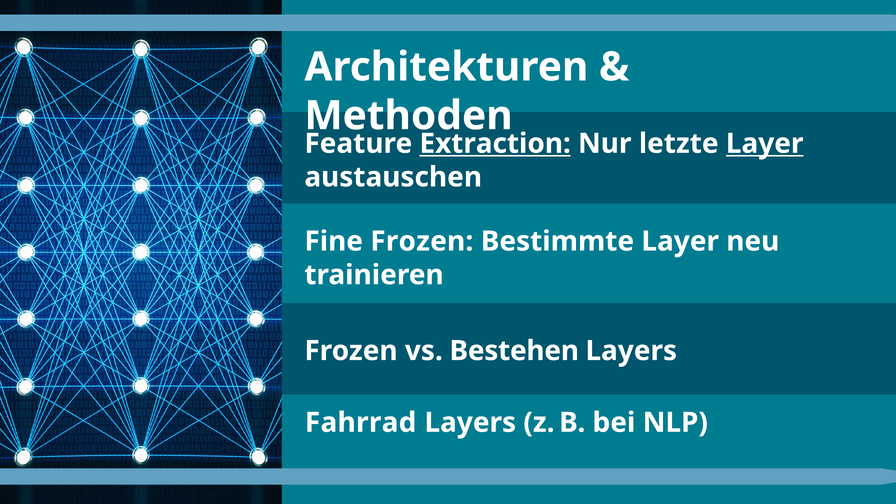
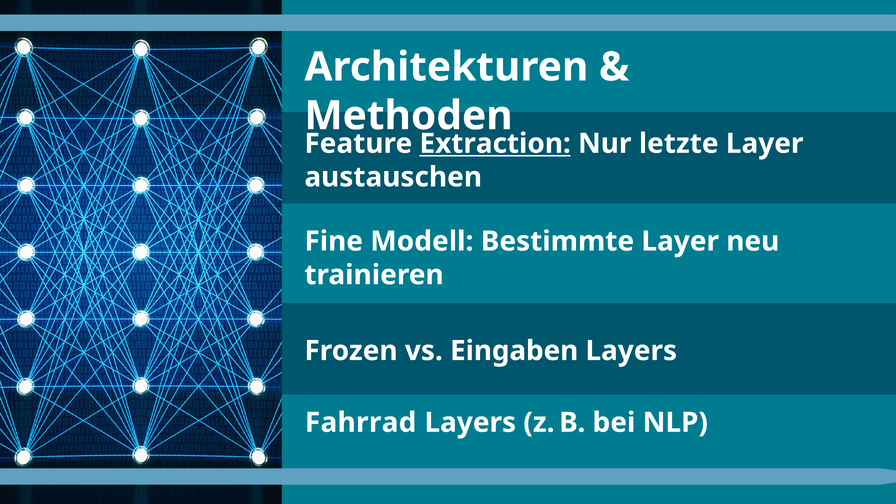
Layer underline: present -> none (765, 144)
Fine Frozen: Frozen -> Modell (422, 241)
Bestehen: Bestehen -> Eingaben (514, 351)
